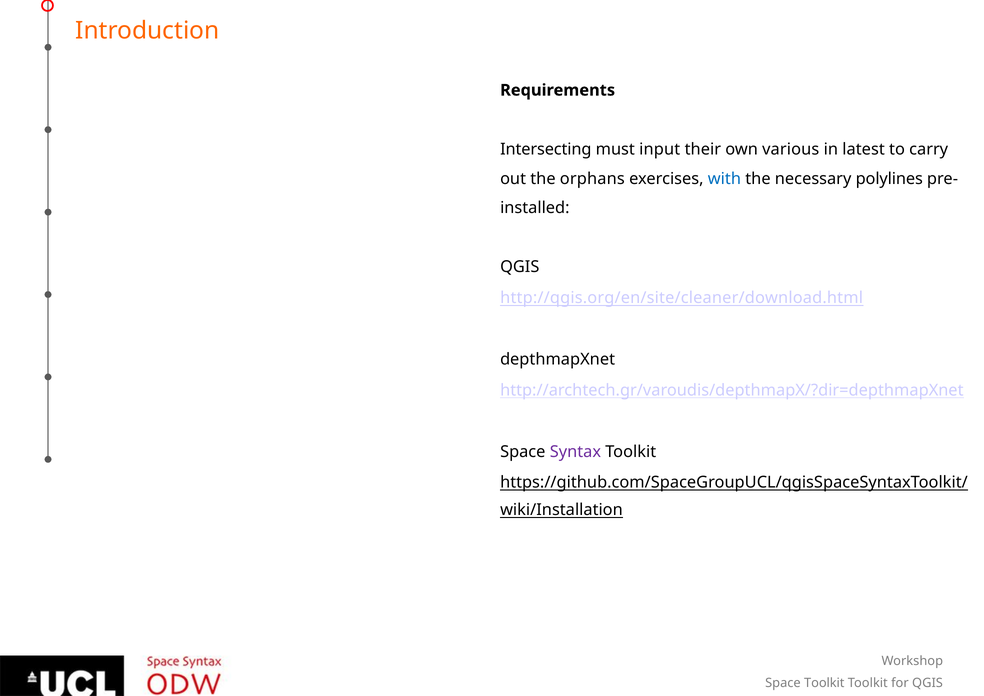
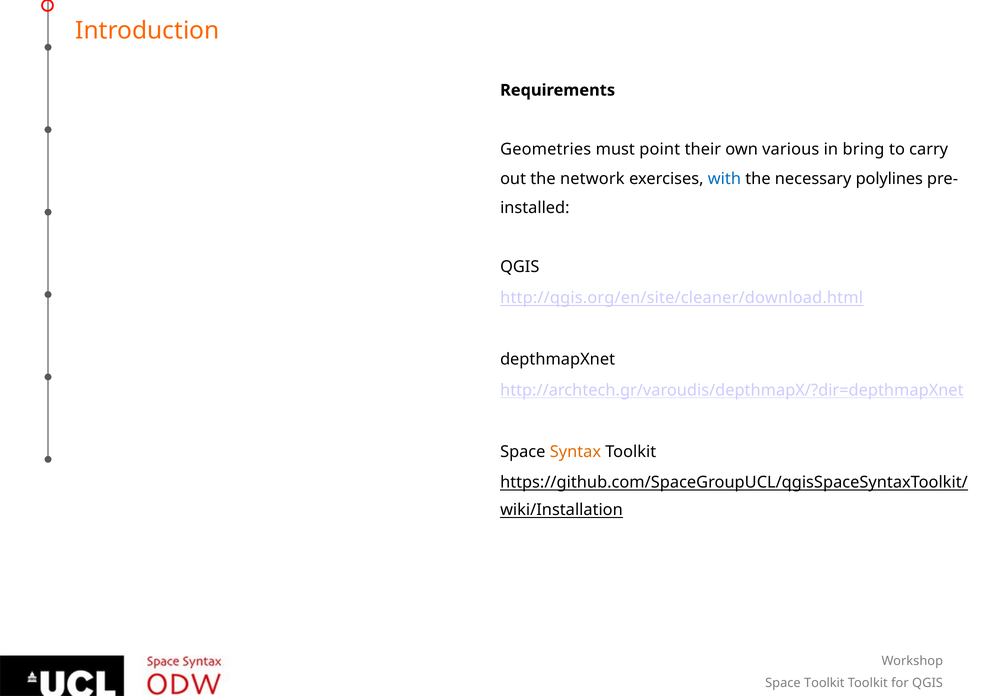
Intersecting: Intersecting -> Geometries (546, 149)
input: input -> point (660, 149)
latest: latest -> bring (863, 149)
orphans: orphans -> network (592, 179)
Syntax colour: purple -> orange (575, 452)
